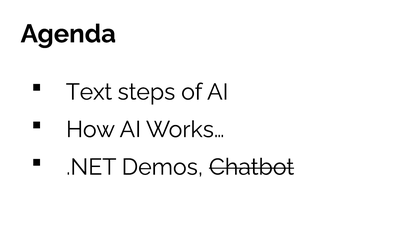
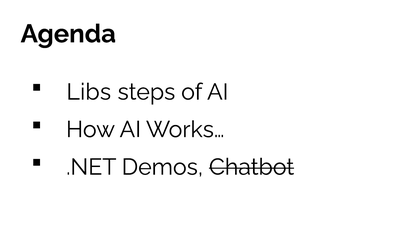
Text: Text -> Libs (89, 92)
